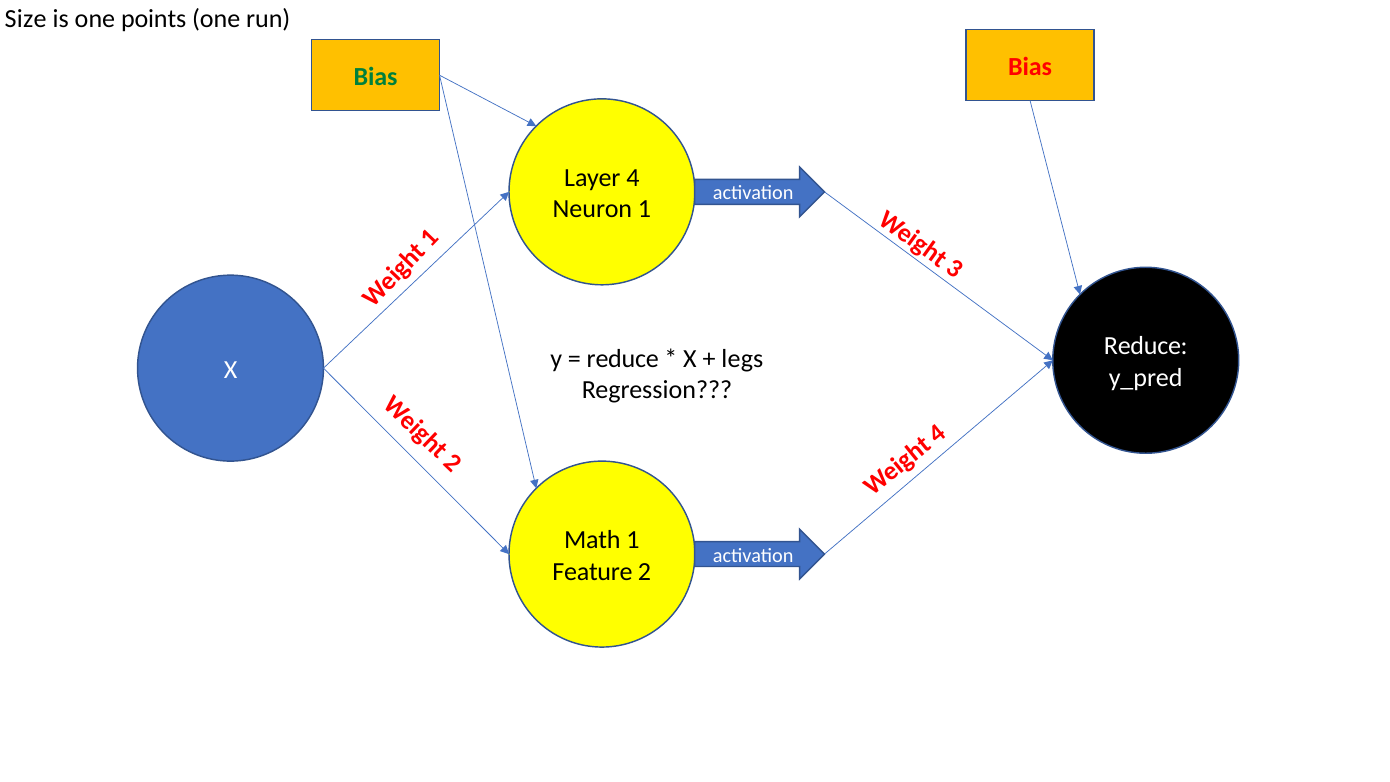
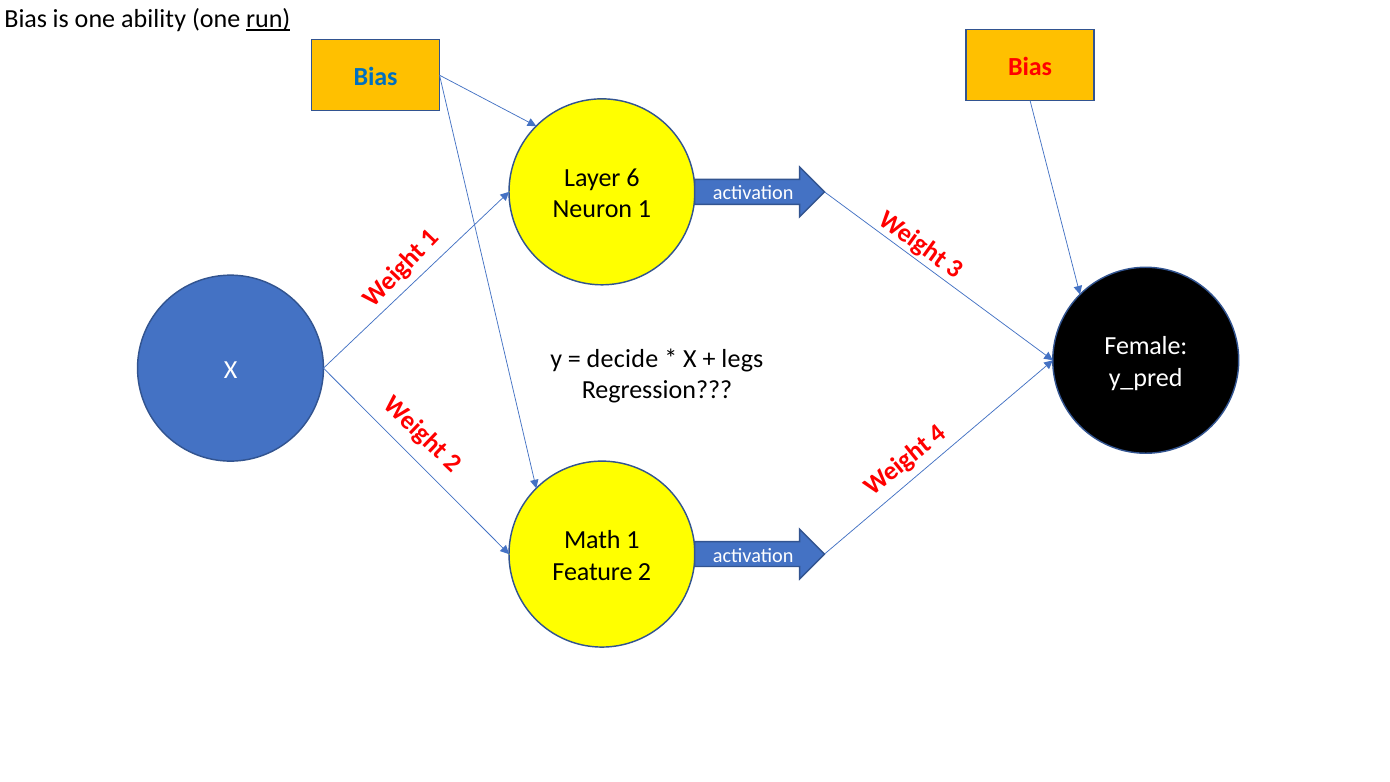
Size: Size -> Bias (26, 19)
points: points -> ability (154, 19)
run underline: none -> present (268, 19)
Bias colour: green -> blue (376, 77)
Layer 4: 4 -> 6 (633, 178)
Reduce: Reduce -> Female (1146, 346)
reduce: reduce -> decide (622, 359)
